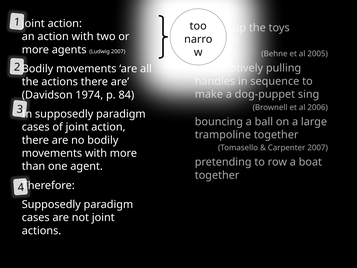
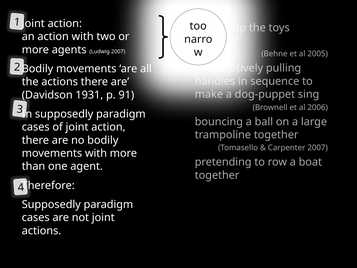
1974: 1974 -> 1931 (89, 95)
84: 84 -> 91 (126, 95)
